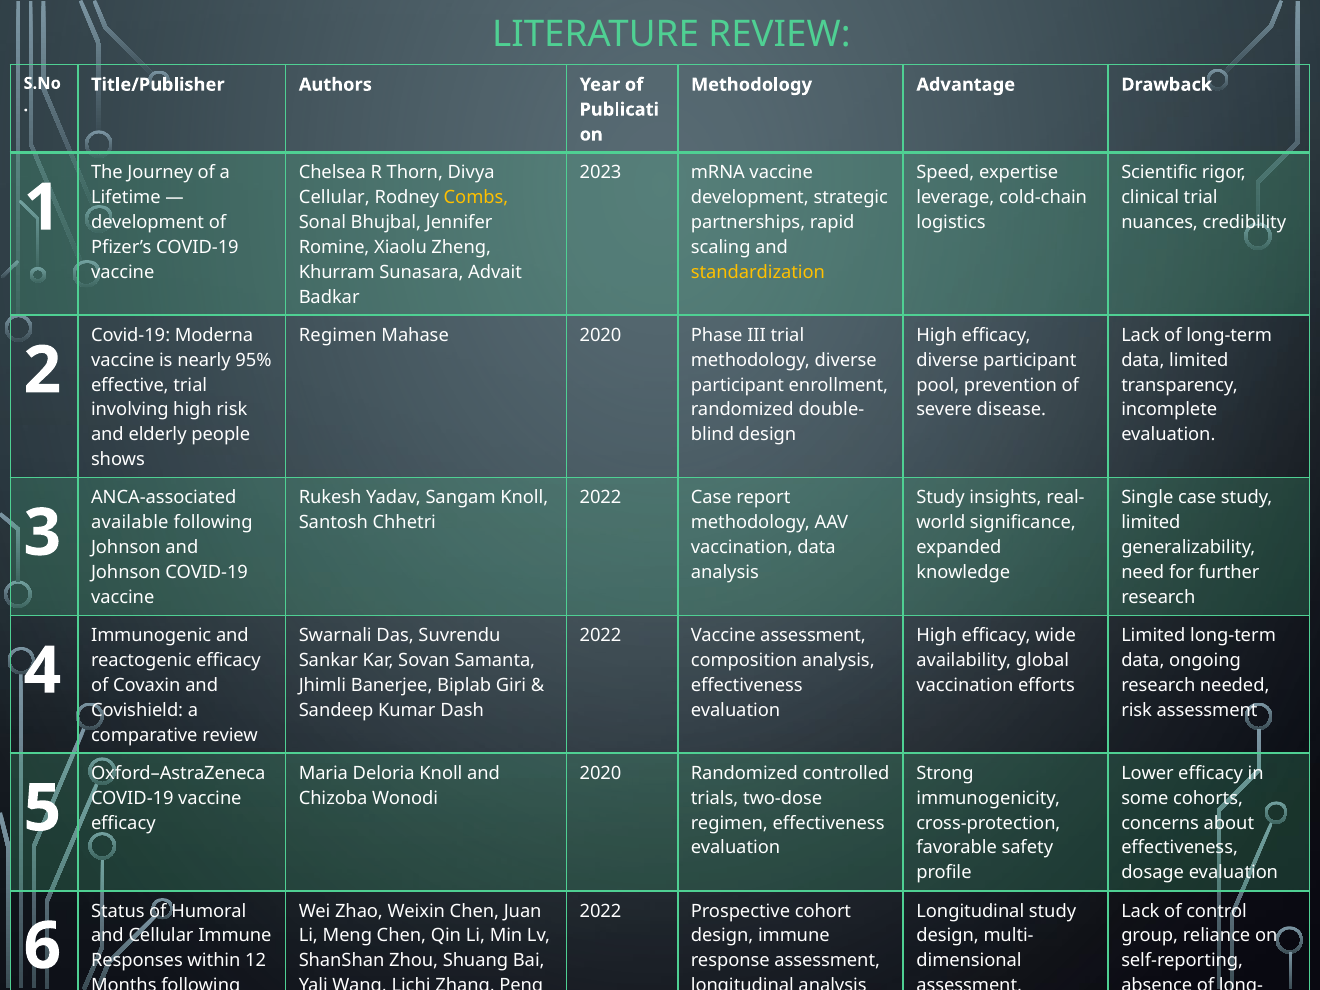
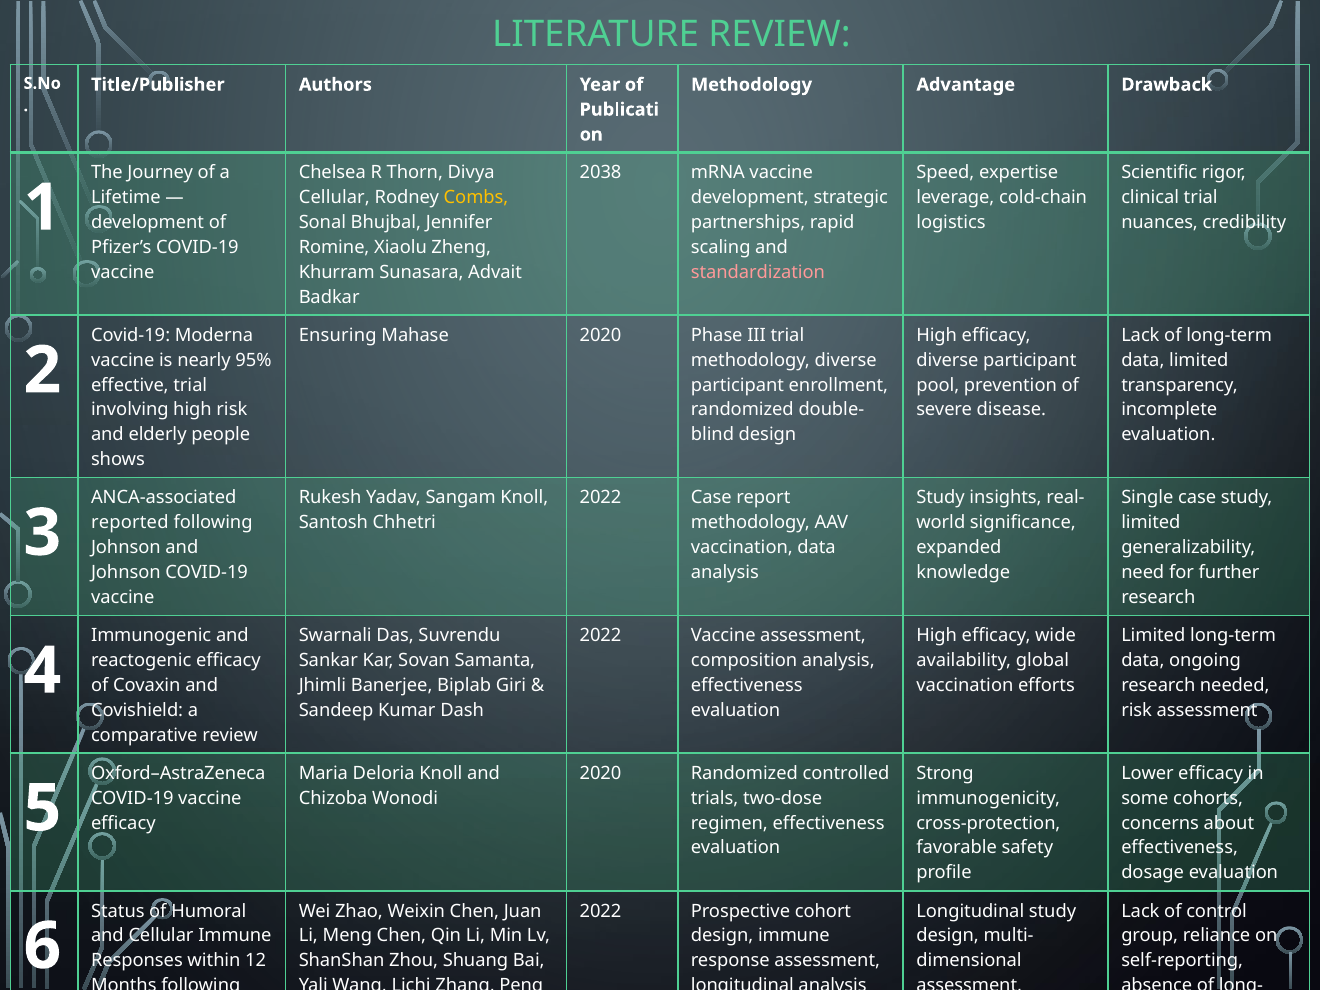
2023: 2023 -> 2038 (601, 173)
standardization colour: yellow -> pink (758, 272)
Regimen: Regimen -> Ensuring (338, 335)
available: available -> reported (130, 523)
